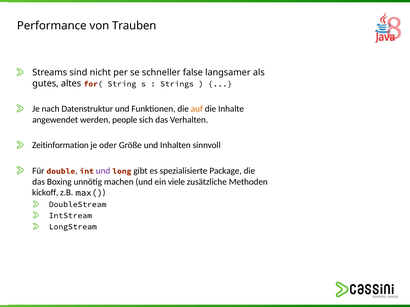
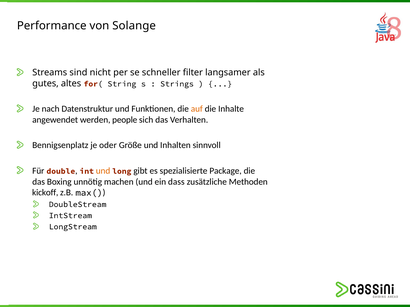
Trauben: Trauben -> Solange (134, 26)
false: false -> filter (193, 73)
Zeitinformation: Zeitinformation -> Bennigsenplatz (60, 146)
und colour: purple -> orange (103, 171)
viele: viele -> dass (176, 182)
